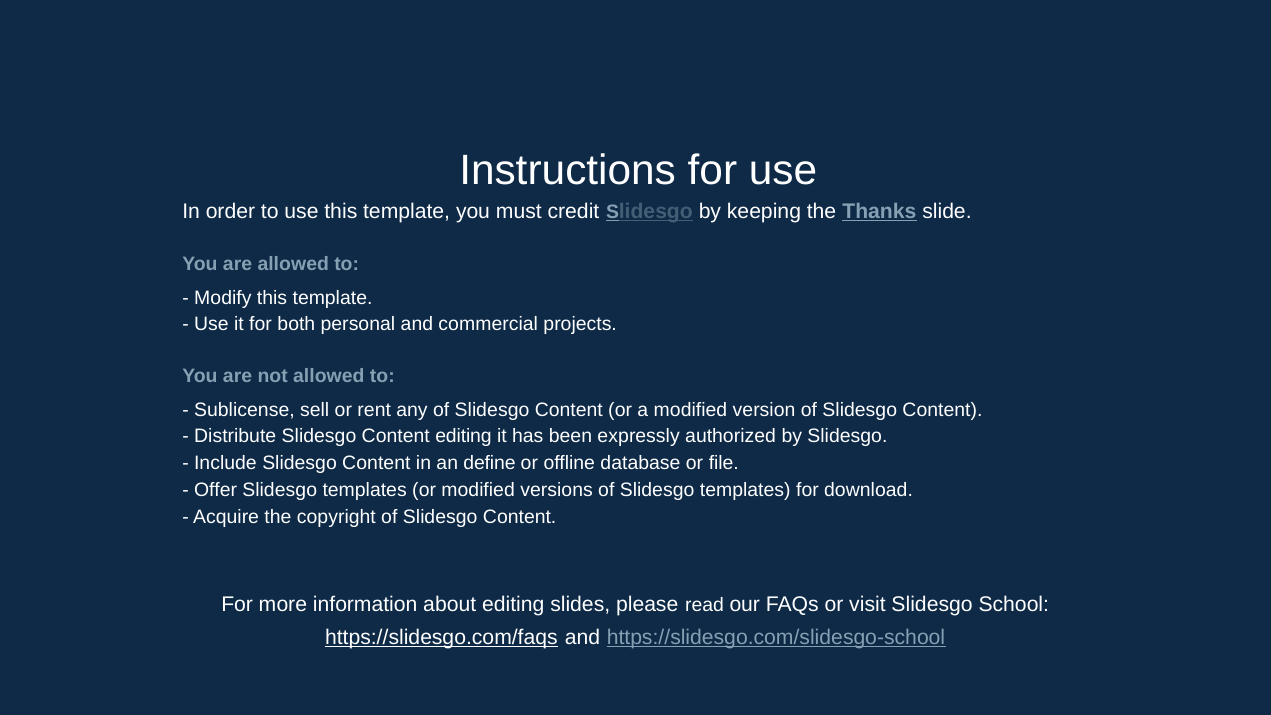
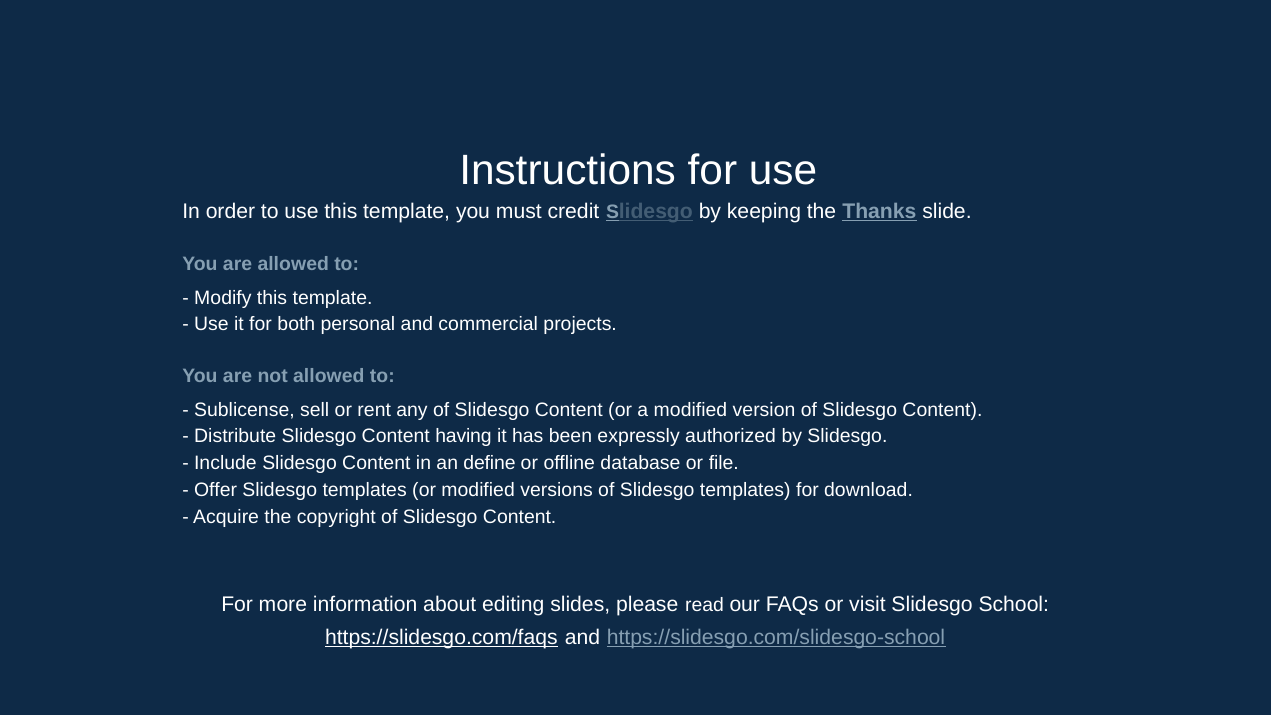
Content editing: editing -> having (463, 436)
